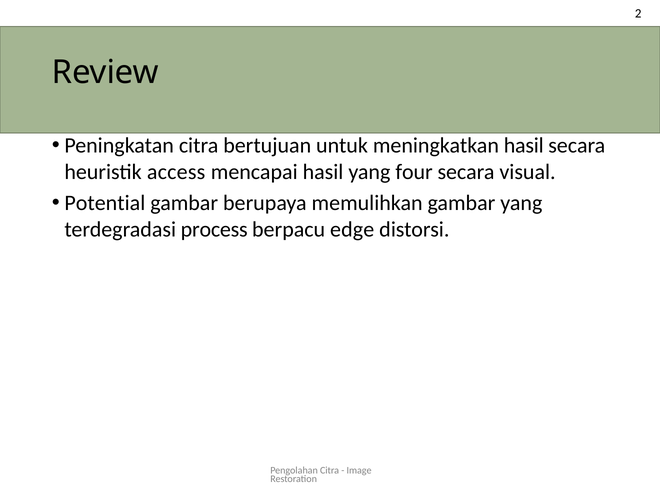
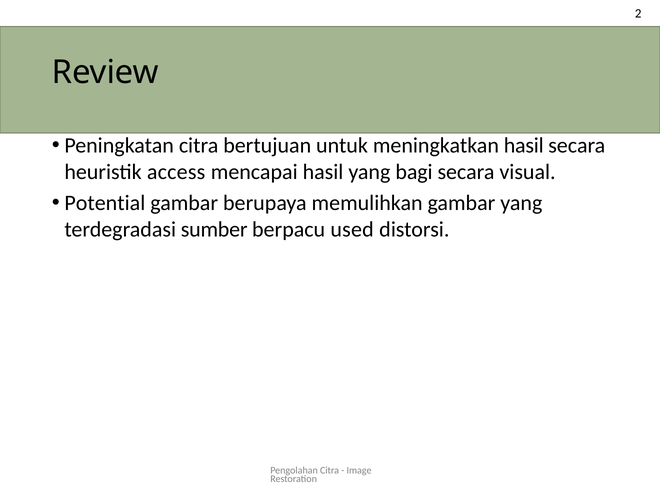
four: four -> bagi (414, 172)
process: process -> sumber (214, 229)
edge: edge -> used (352, 229)
